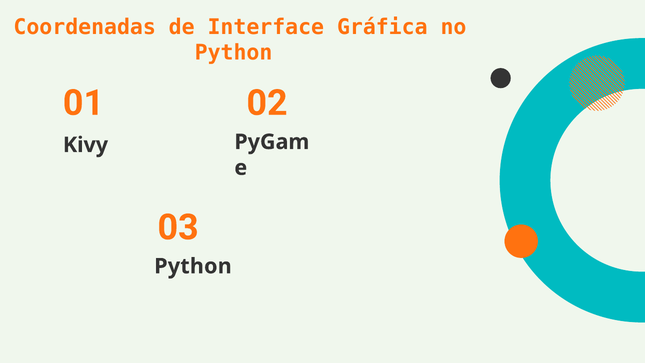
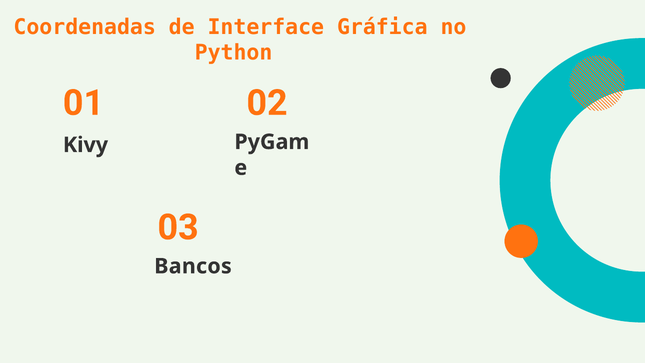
Python: Python -> Bancos (193, 266)
